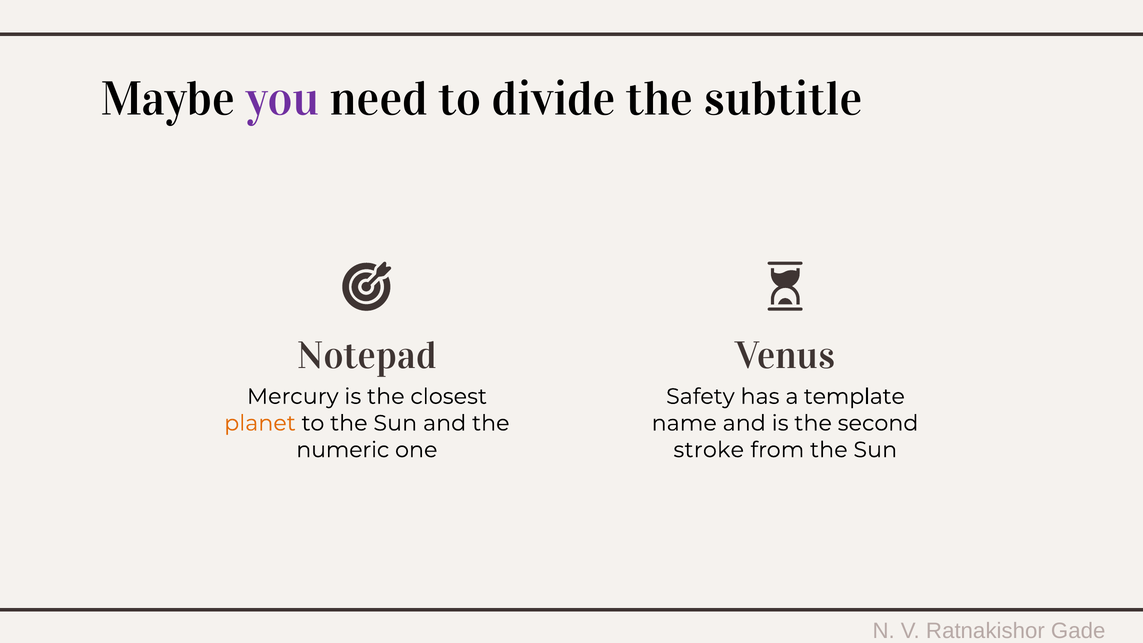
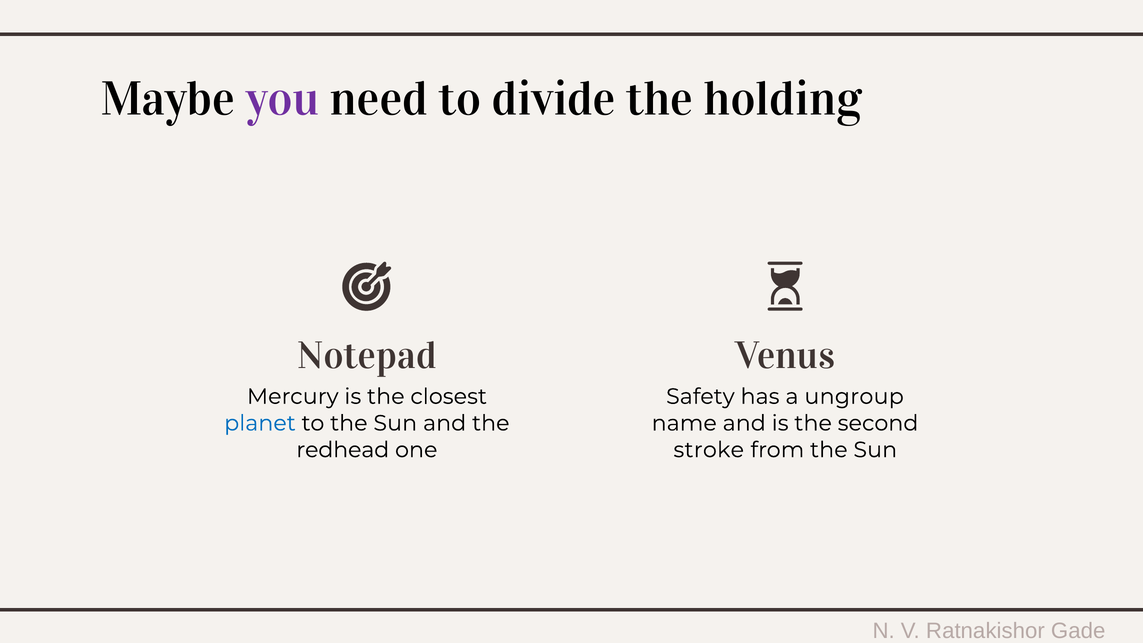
subtitle: subtitle -> holding (783, 99)
template: template -> ungroup (854, 396)
planet colour: orange -> blue (260, 423)
numeric: numeric -> redhead (343, 450)
